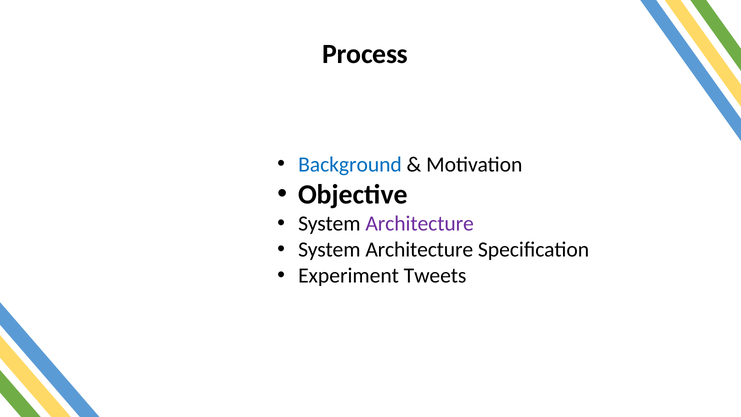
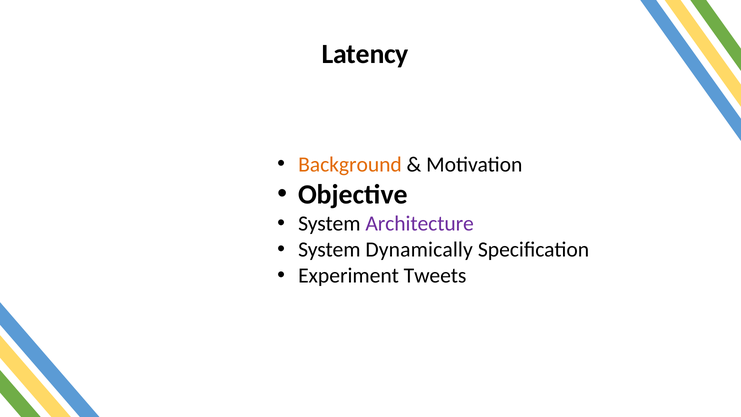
Process: Process -> Latency (365, 54)
Background colour: blue -> orange (350, 164)
Architecture: Architecture -> Dynamically (419, 250)
